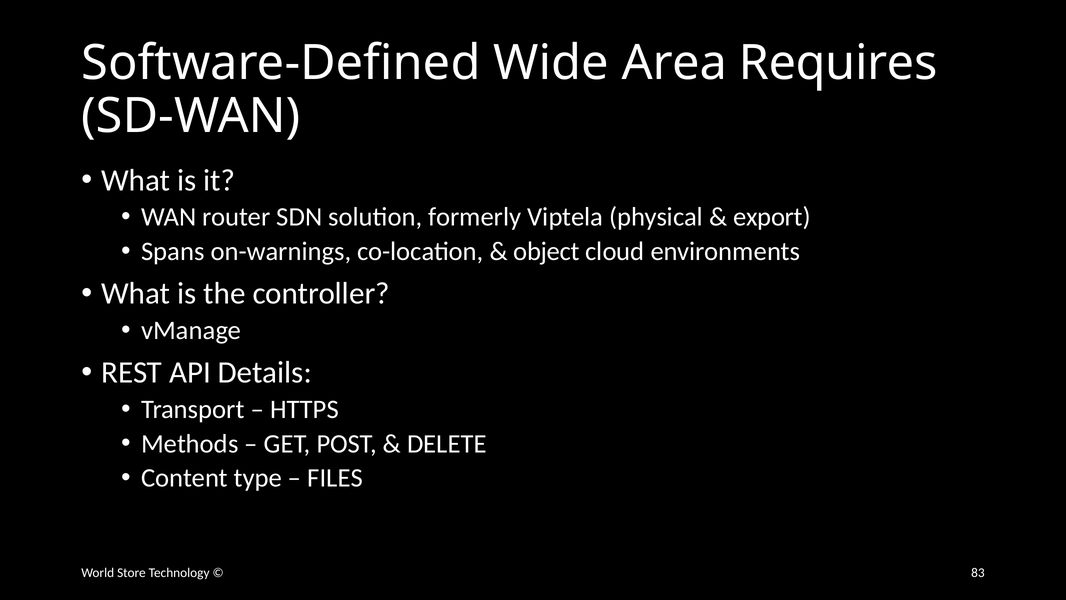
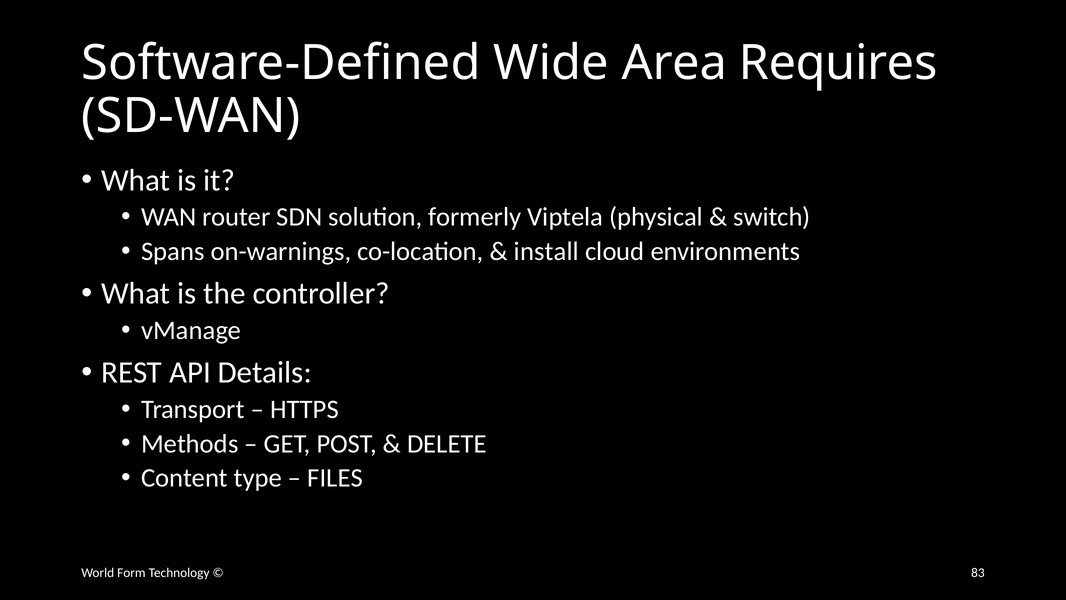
export: export -> switch (772, 217)
object: object -> install (546, 251)
Store: Store -> Form (131, 573)
